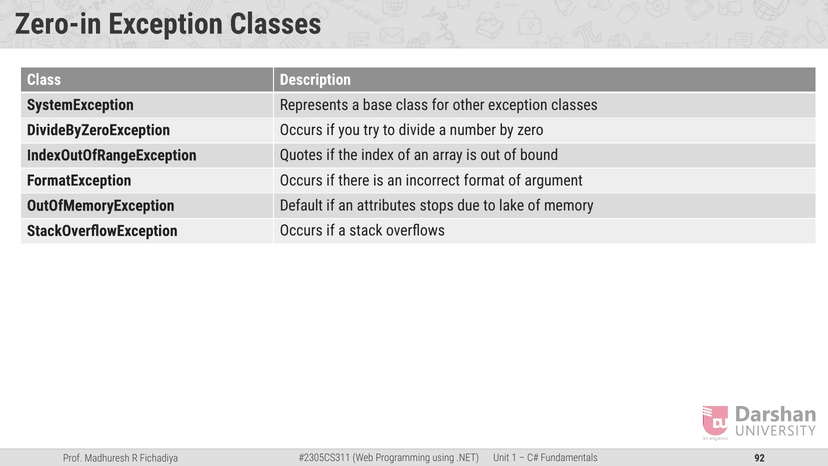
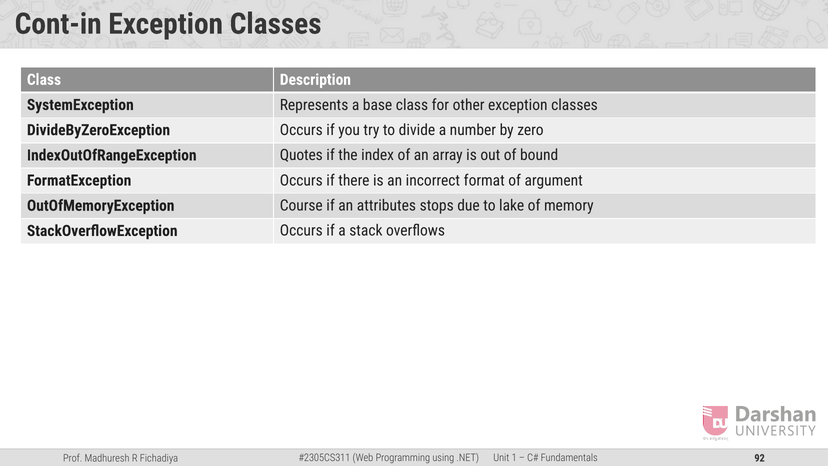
Zero-in: Zero-in -> Cont-in (58, 24)
Default: Default -> Course (301, 206)
